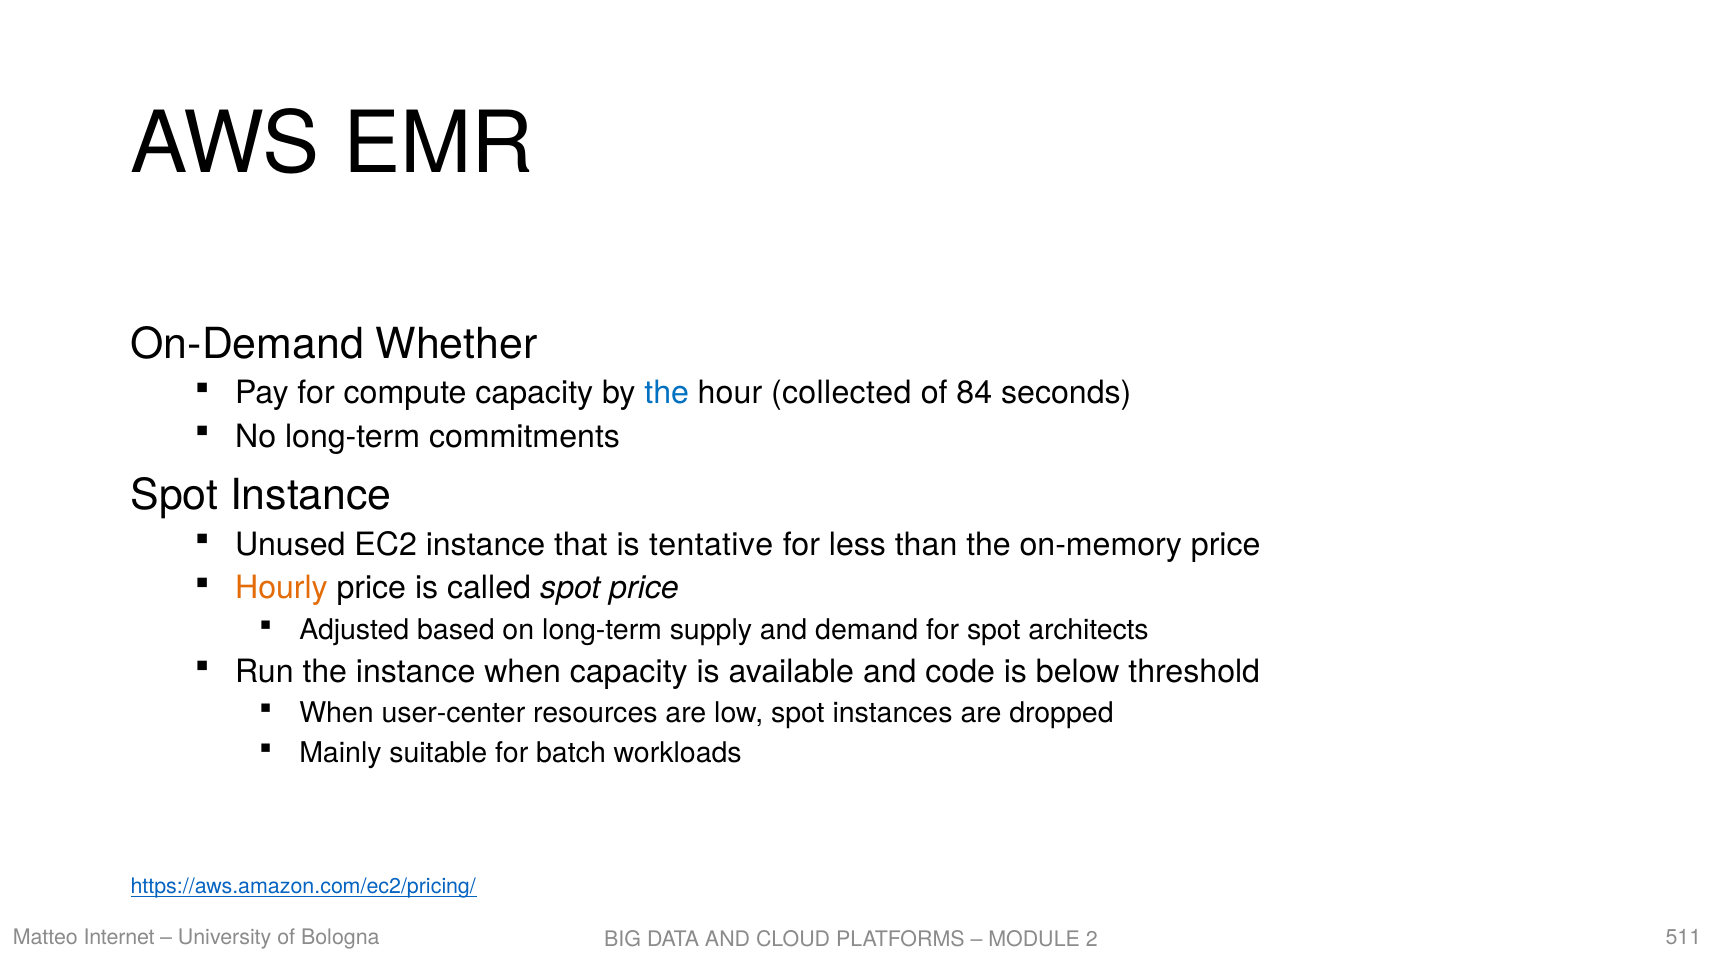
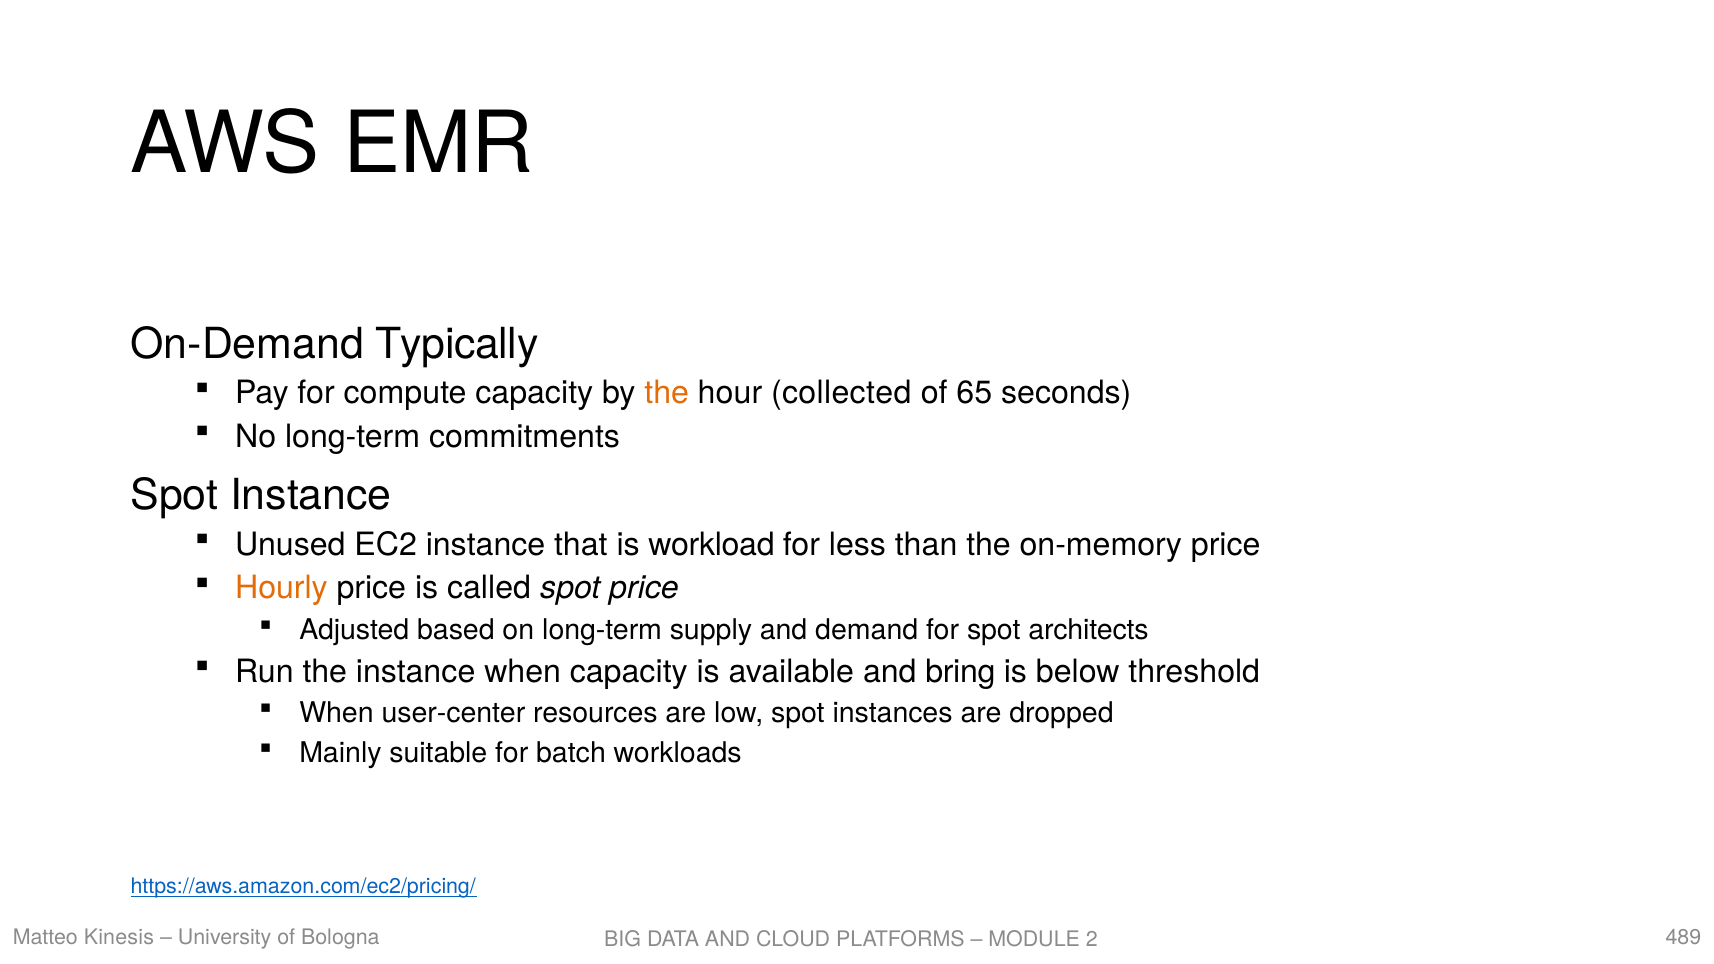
Whether: Whether -> Typically (457, 344)
the colour: blue -> orange (667, 393)
84: 84 -> 65 (974, 393)
tentative: tentative -> workload (711, 545)
code: code -> bring (960, 672)
Internet: Internet -> Kinesis (119, 937)
511: 511 -> 489 (1683, 937)
